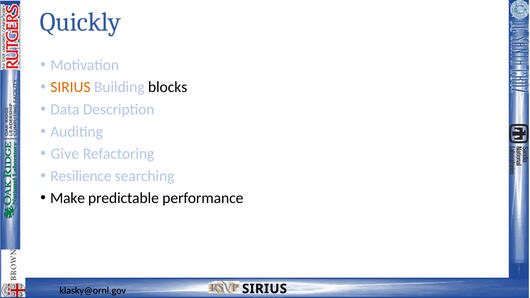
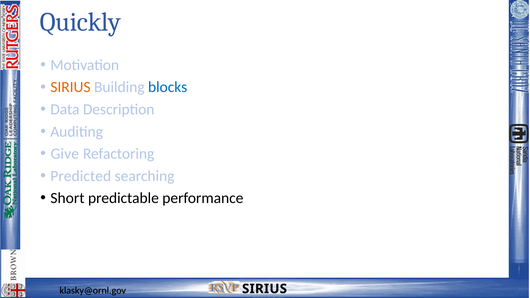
blocks colour: black -> blue (168, 87)
Resilience: Resilience -> Predicted (81, 176)
Make: Make -> Short (67, 198)
